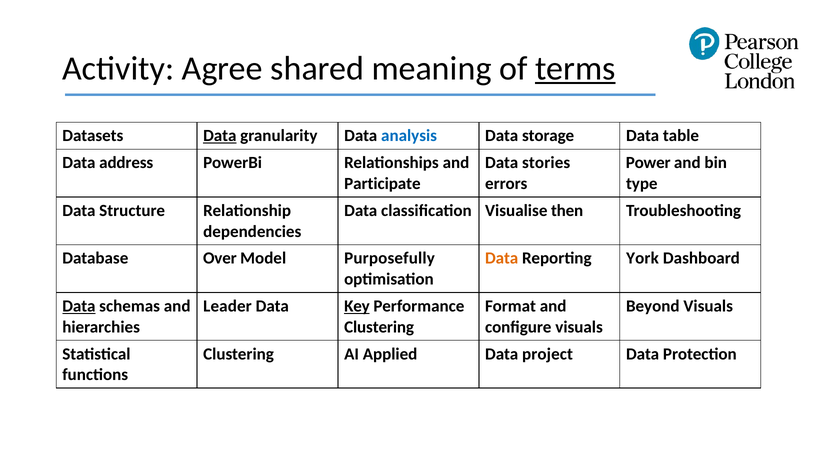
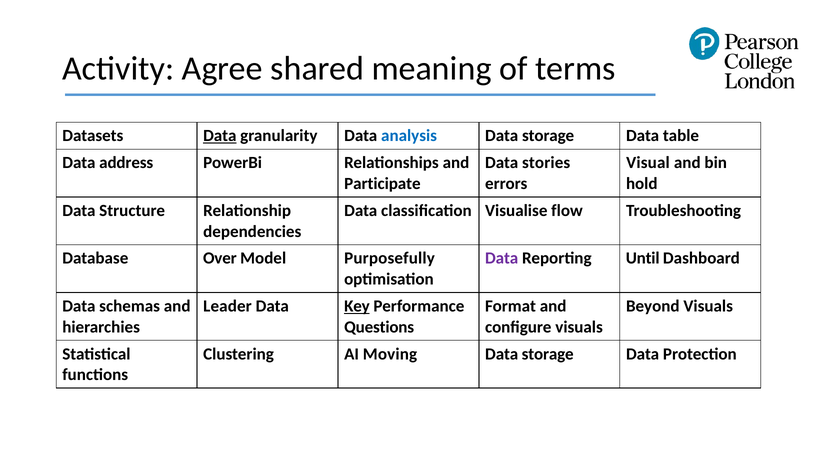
terms underline: present -> none (575, 69)
Power: Power -> Visual (648, 163)
type: type -> hold (642, 184)
then: then -> flow (567, 211)
Data colour: orange -> purple (502, 259)
York: York -> Until (643, 259)
Data underline: present -> none (79, 307)
Clustering: Clustering -> Questions (379, 327)
Applied: Applied -> Moving (390, 354)
project: project -> storage (548, 354)
